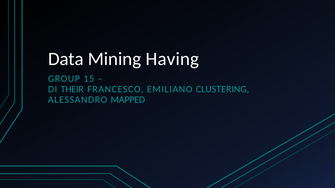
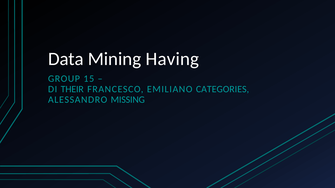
CLUSTERING: CLUSTERING -> CATEGORIES (223, 89)
MAPPED: MAPPED -> MISSING (128, 100)
